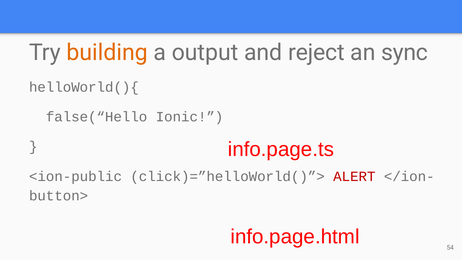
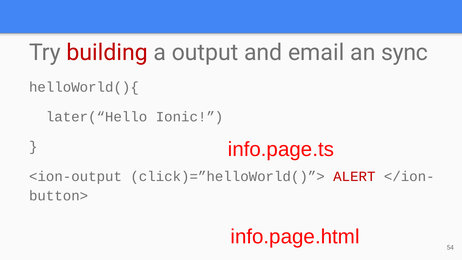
building colour: orange -> red (107, 53)
reject: reject -> email (316, 53)
false(“Hello: false(“Hello -> later(“Hello (97, 117)
<ion-public: <ion-public -> <ion-output (76, 176)
